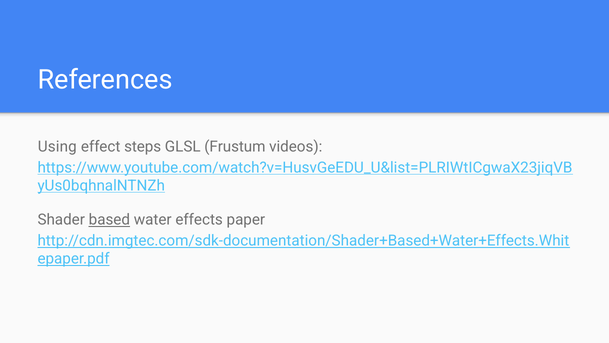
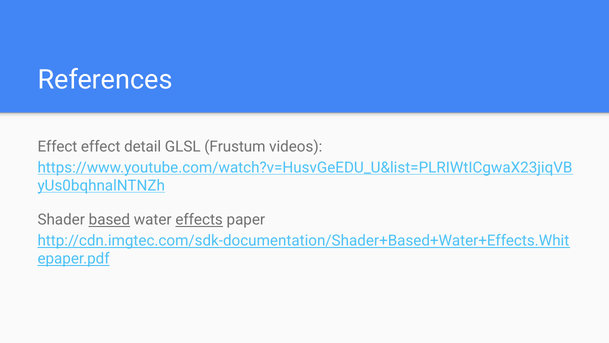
Using: Using -> Effect (57, 146)
steps: steps -> detail (143, 146)
effects underline: none -> present (199, 220)
